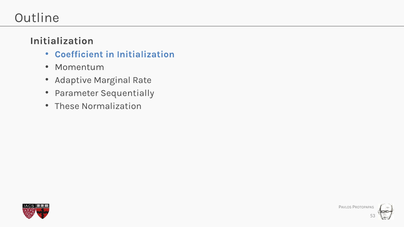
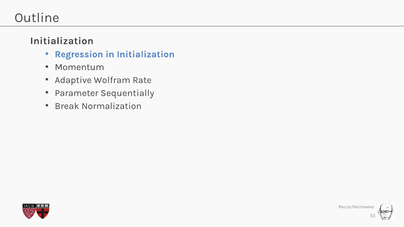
Coefficient: Coefficient -> Regression (79, 54)
Marginal: Marginal -> Wolfram (112, 80)
These: These -> Break (67, 106)
